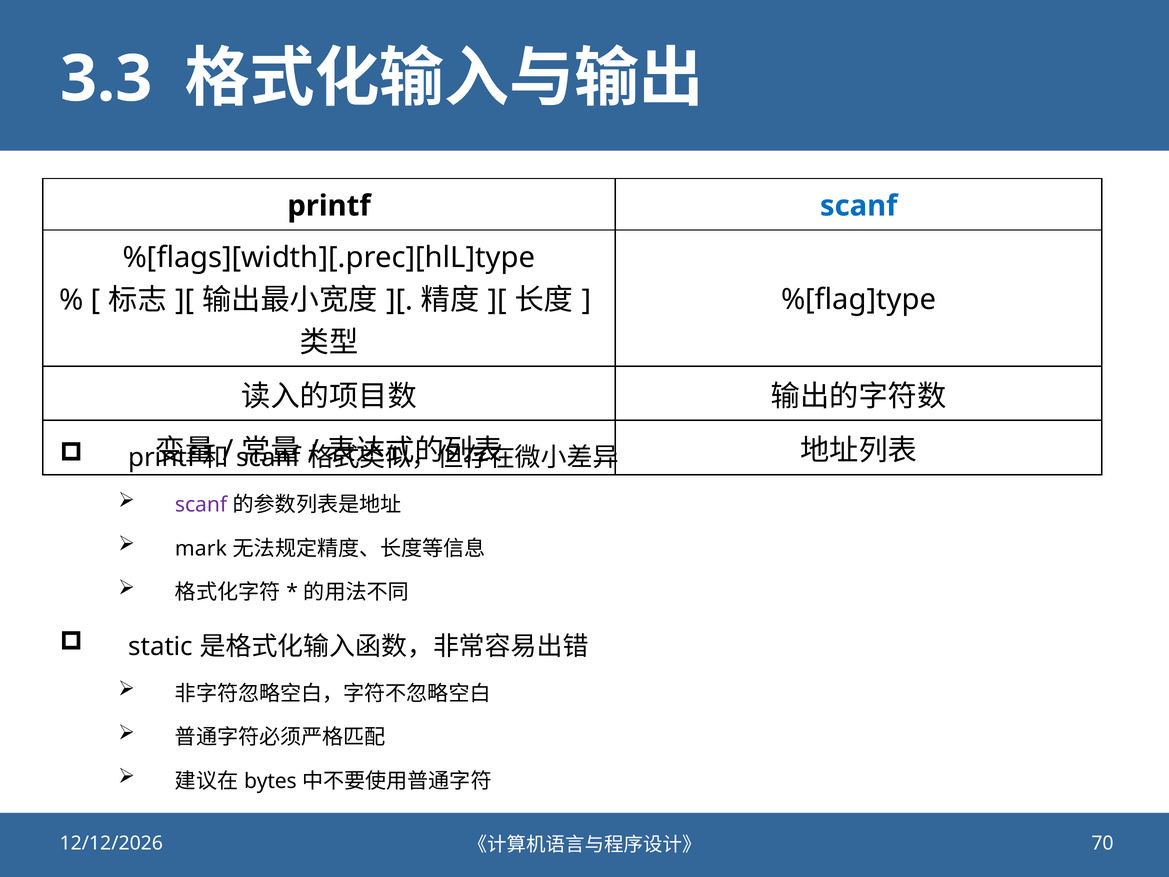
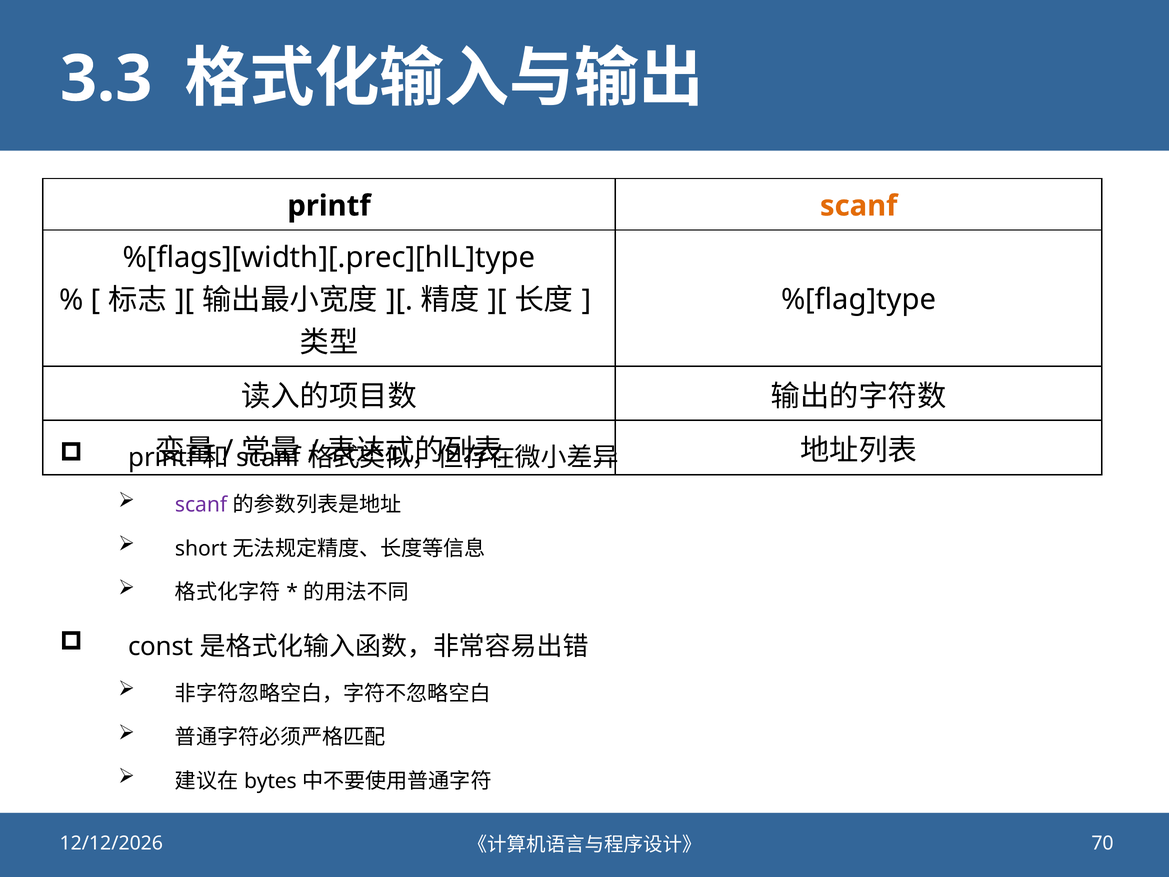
scanf colour: blue -> orange (859, 206)
mark: mark -> short (201, 549)
static: static -> const (161, 646)
